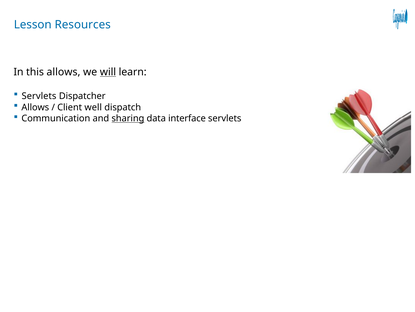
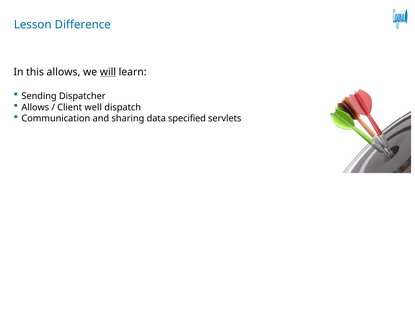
Resources: Resources -> Difference (83, 25)
Servlets: Servlets -> Sending (39, 96)
sharing underline: present -> none (128, 118)
interface: interface -> specified (187, 118)
